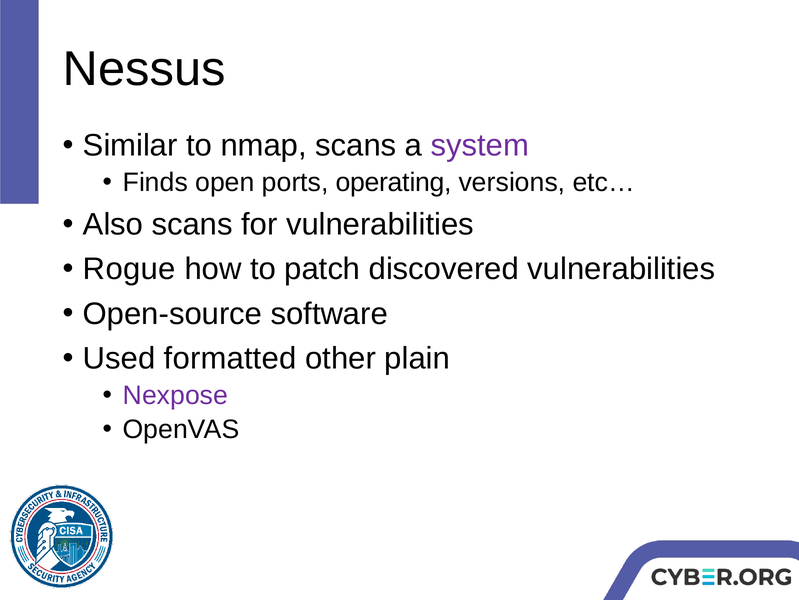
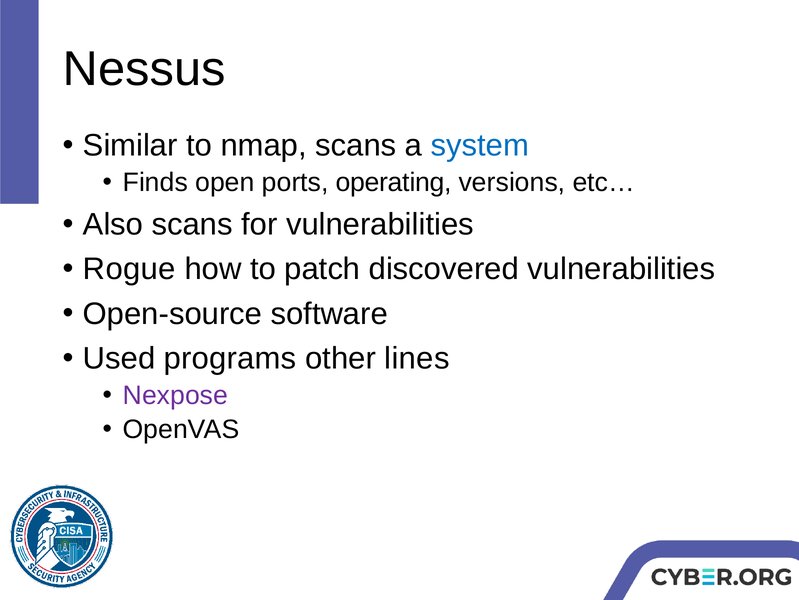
system colour: purple -> blue (480, 145)
formatted: formatted -> programs (230, 358)
plain: plain -> lines (417, 358)
